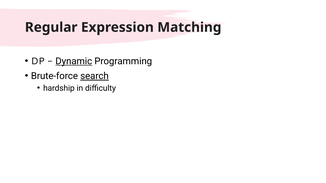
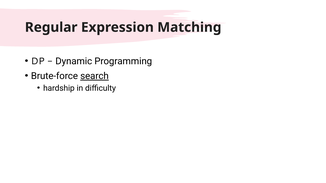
Dynamic underline: present -> none (74, 61)
